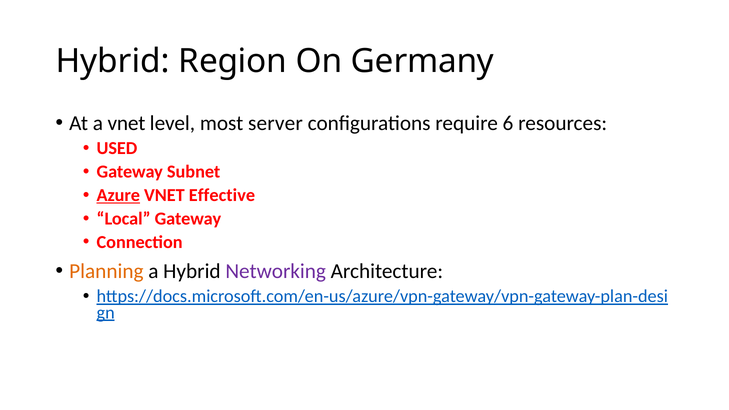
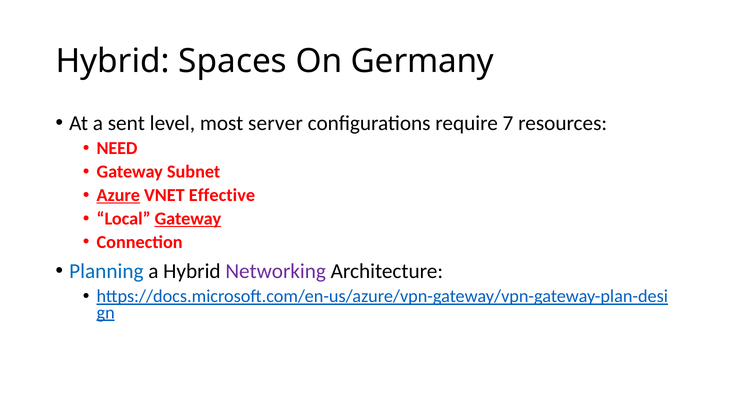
Region: Region -> Spaces (233, 61)
a vnet: vnet -> sent (126, 123)
6: 6 -> 7 (508, 123)
USED: USED -> NEED (117, 148)
Gateway underline: none -> present (188, 219)
Planning colour: orange -> blue (106, 271)
